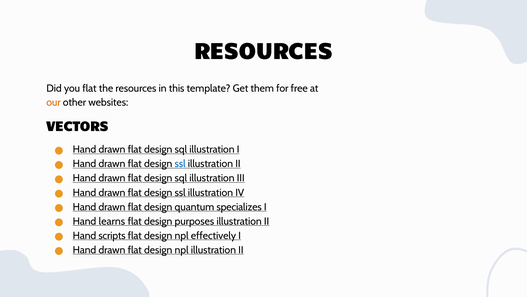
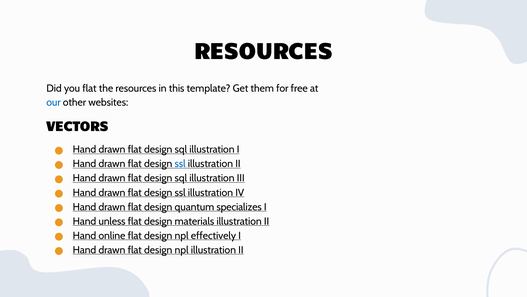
our colour: orange -> blue (53, 102)
learns: learns -> unless (112, 221)
purposes: purposes -> materials (194, 221)
scripts: scripts -> online (112, 235)
